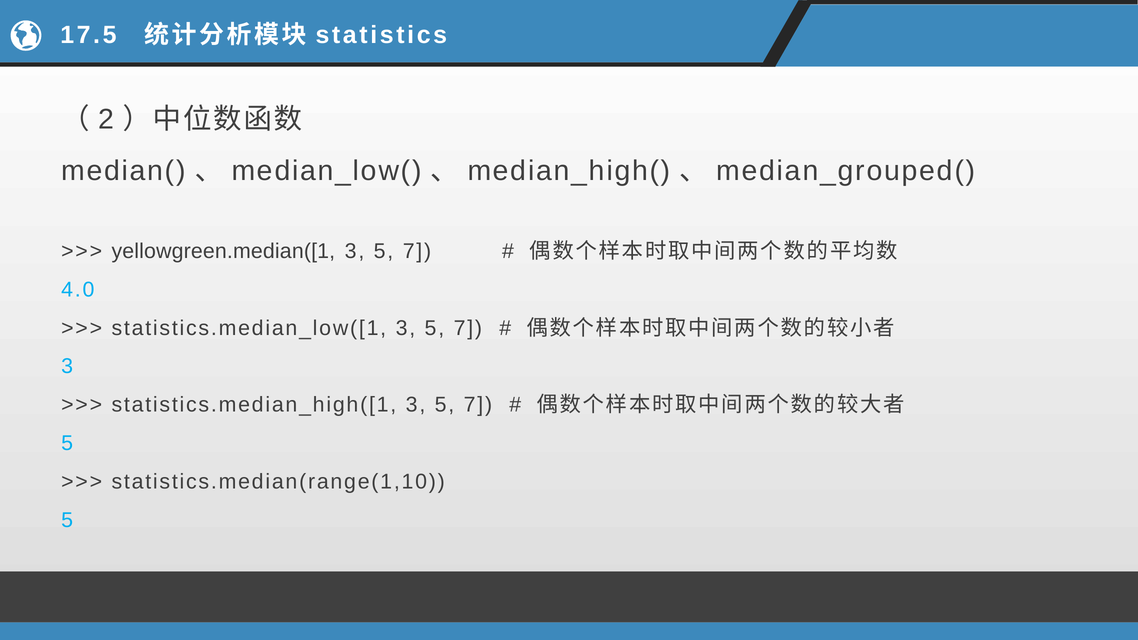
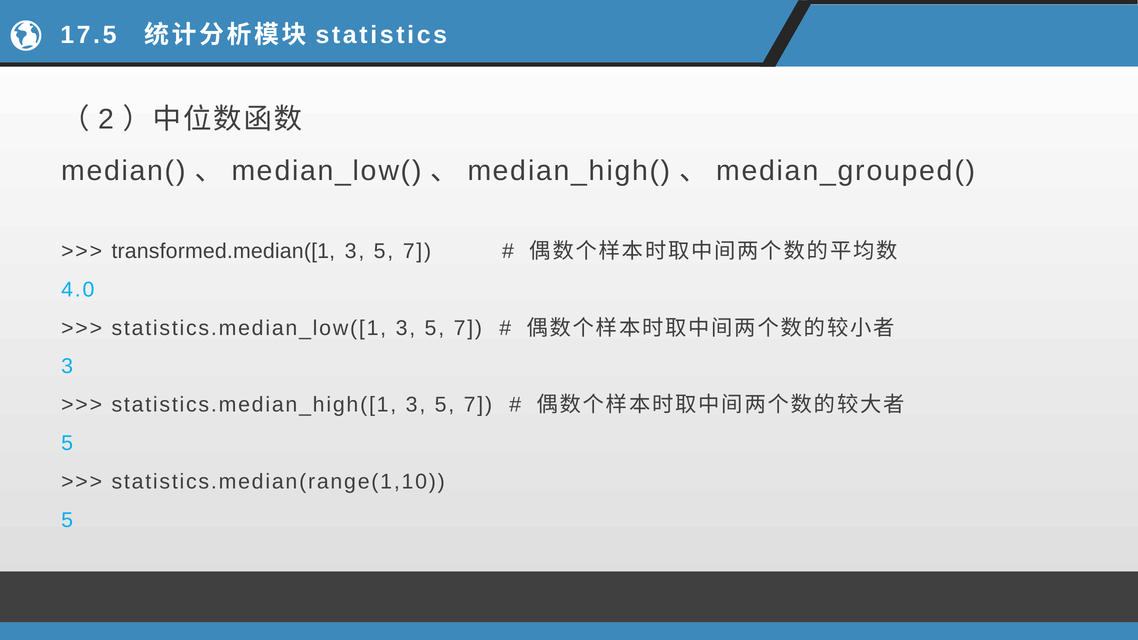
yellowgreen.median([1: yellowgreen.median([1 -> transformed.median([1 (223, 251)
